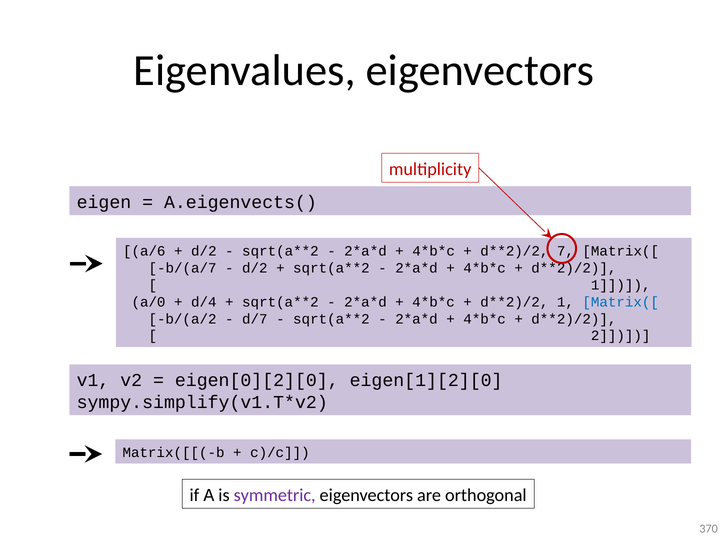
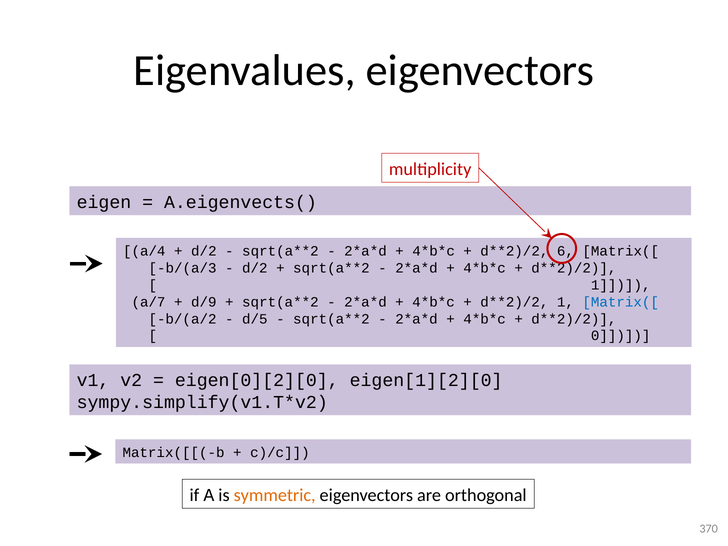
a/6: a/6 -> a/4 (144, 251)
7: 7 -> 6 (565, 251)
b/(a/7: b/(a/7 -> b/(a/3 (183, 268)
a/0: a/0 -> a/7 (149, 302)
d/4: d/4 -> d/9 (204, 302)
d/7: d/7 -> d/5 (255, 319)
2: 2 -> 0 (621, 336)
symmetric colour: purple -> orange (275, 495)
